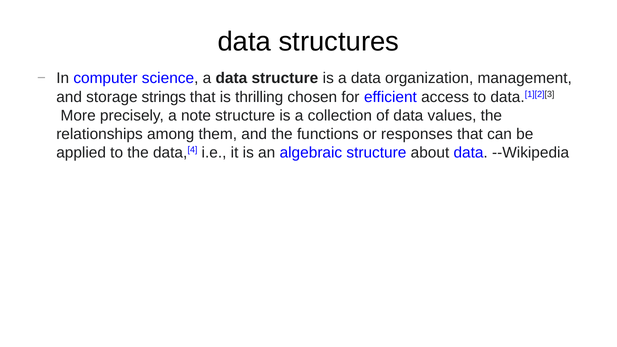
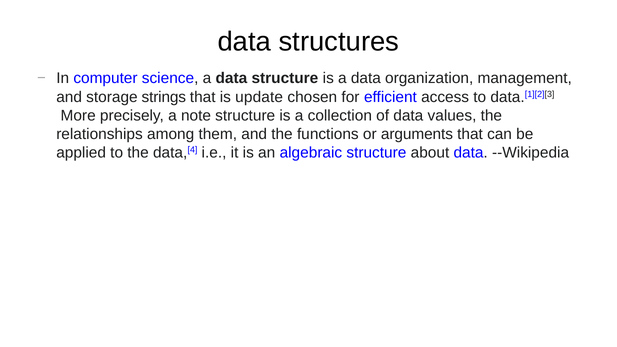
thrilling: thrilling -> update (259, 97)
responses: responses -> arguments (417, 134)
